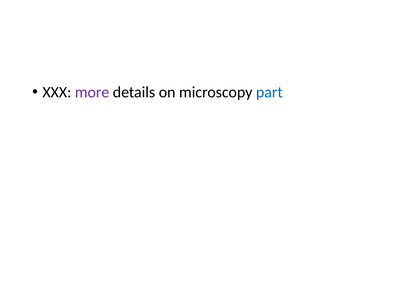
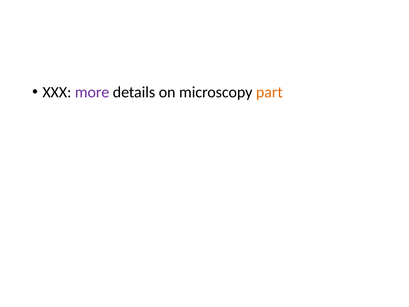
part colour: blue -> orange (269, 92)
